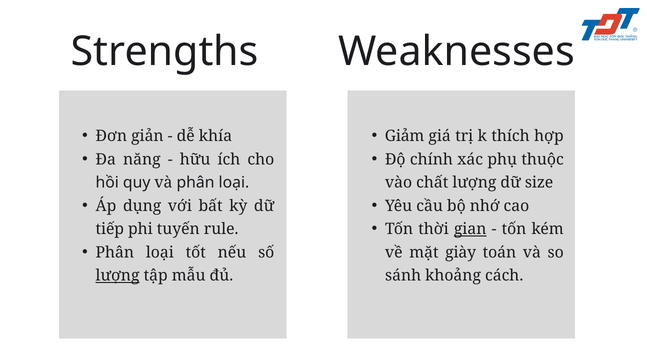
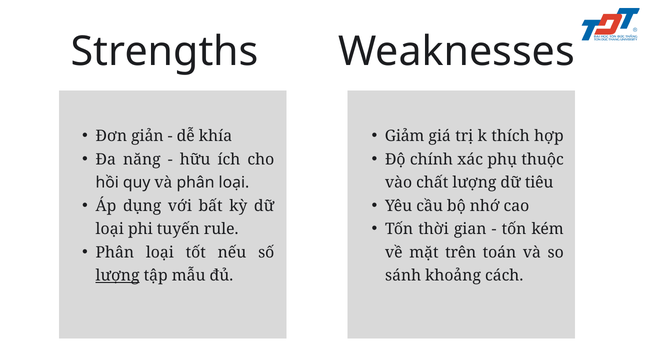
size: size -> tiêu (539, 183)
gian underline: present -> none (470, 229)
tiếp: tiếp -> loại (110, 229)
giày: giày -> trên (461, 252)
